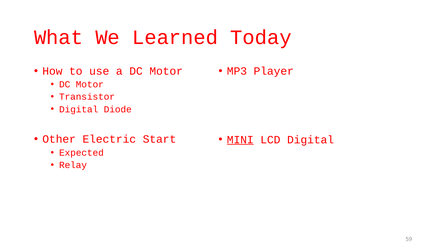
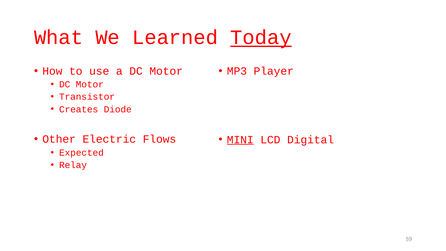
Today underline: none -> present (261, 37)
Digital: Digital -> Creates (79, 109)
Start: Start -> Flows (159, 139)
